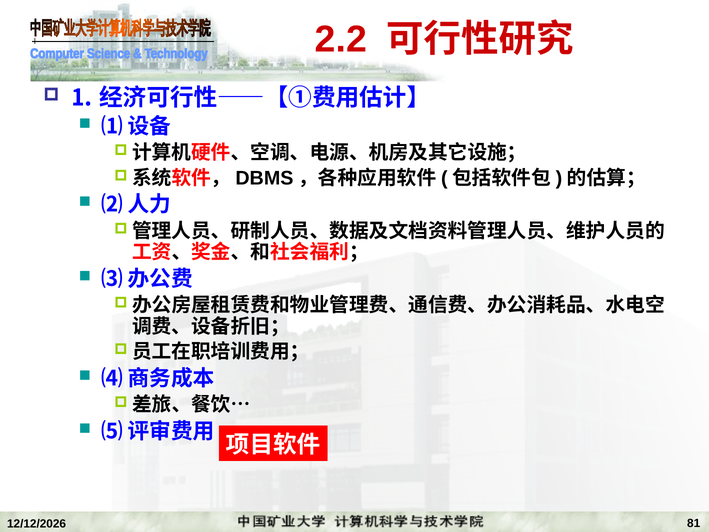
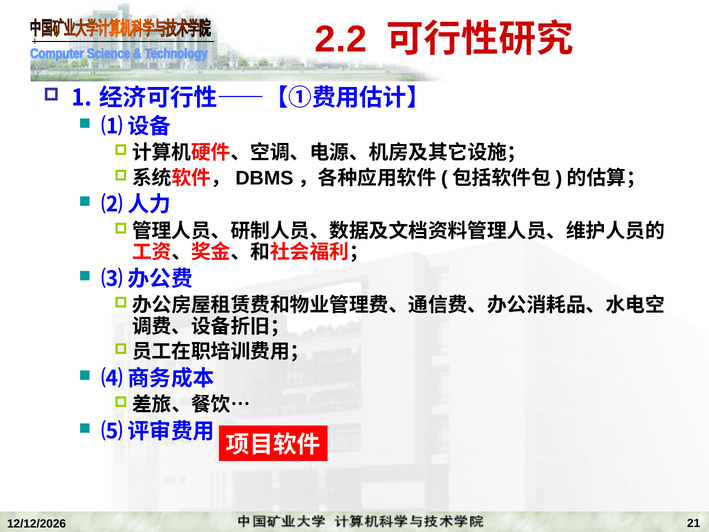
81: 81 -> 21 (694, 523)
